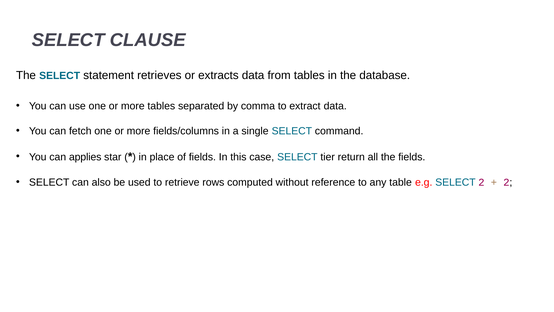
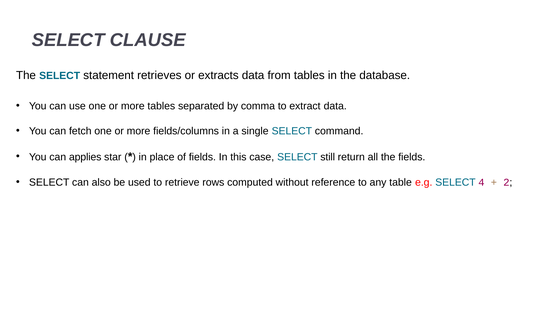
tier: tier -> still (328, 157)
SELECT 2: 2 -> 4 (481, 182)
